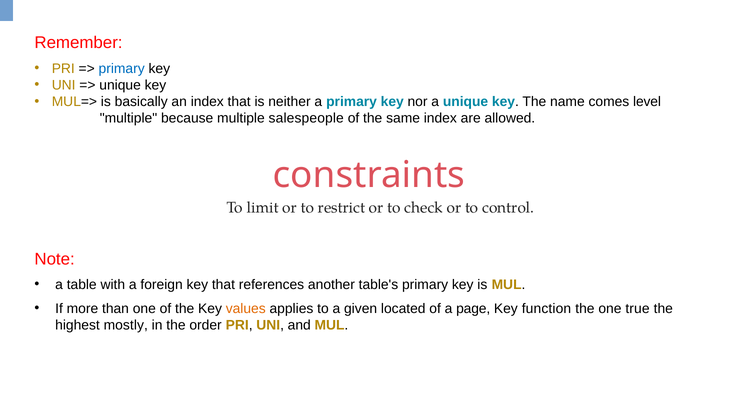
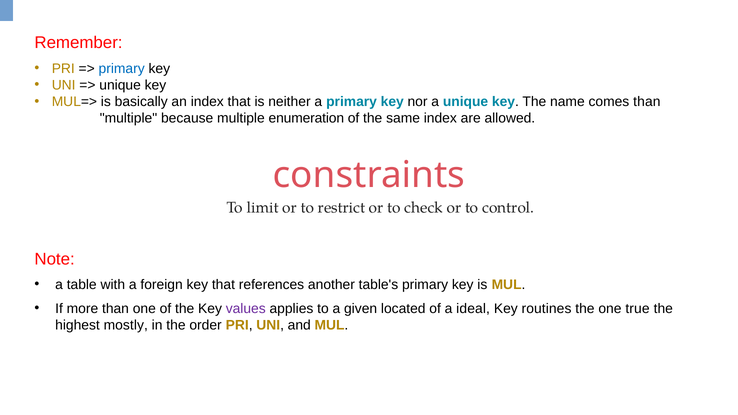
comes level: level -> than (647, 102)
salespeople: salespeople -> enumeration (306, 118)
values colour: orange -> purple (246, 309)
page: page -> ideal (473, 309)
function: function -> routines (546, 309)
